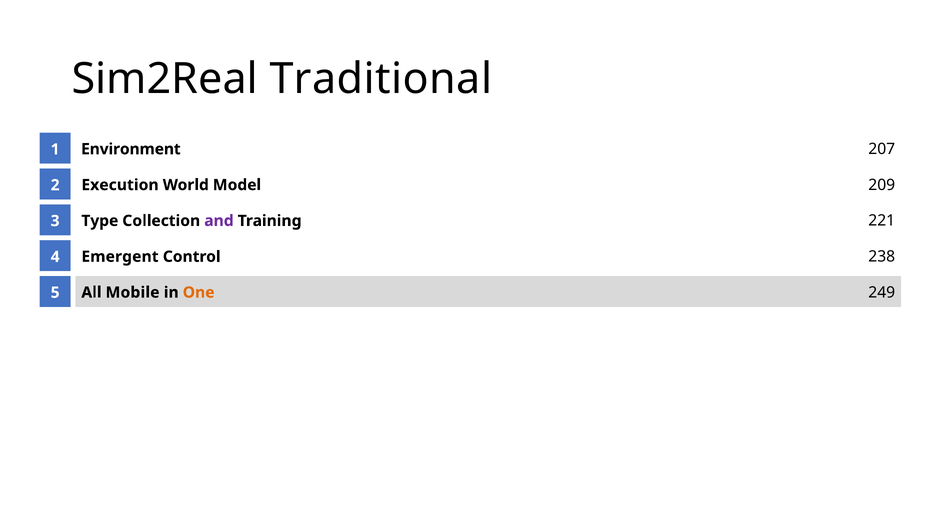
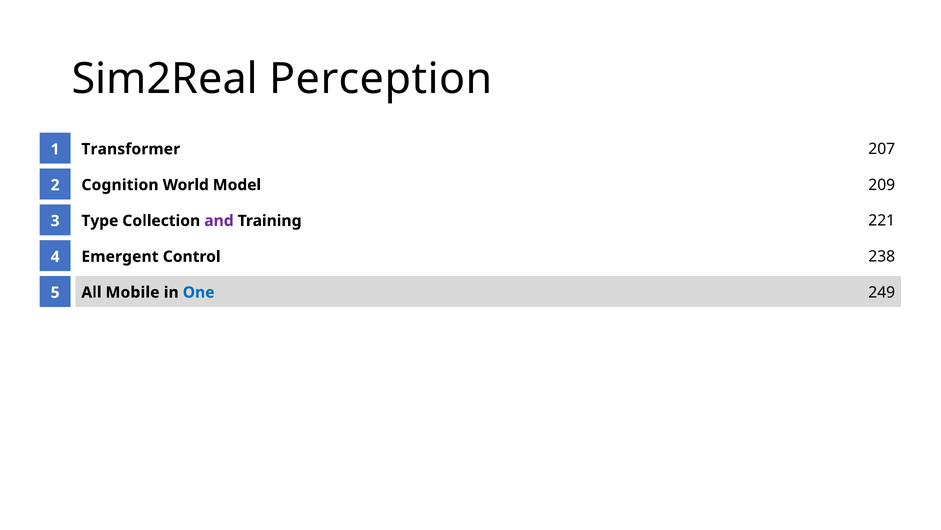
Traditional: Traditional -> Perception (381, 79)
Environment: Environment -> Transformer (131, 149)
Execution: Execution -> Cognition (120, 185)
One colour: orange -> blue (199, 292)
